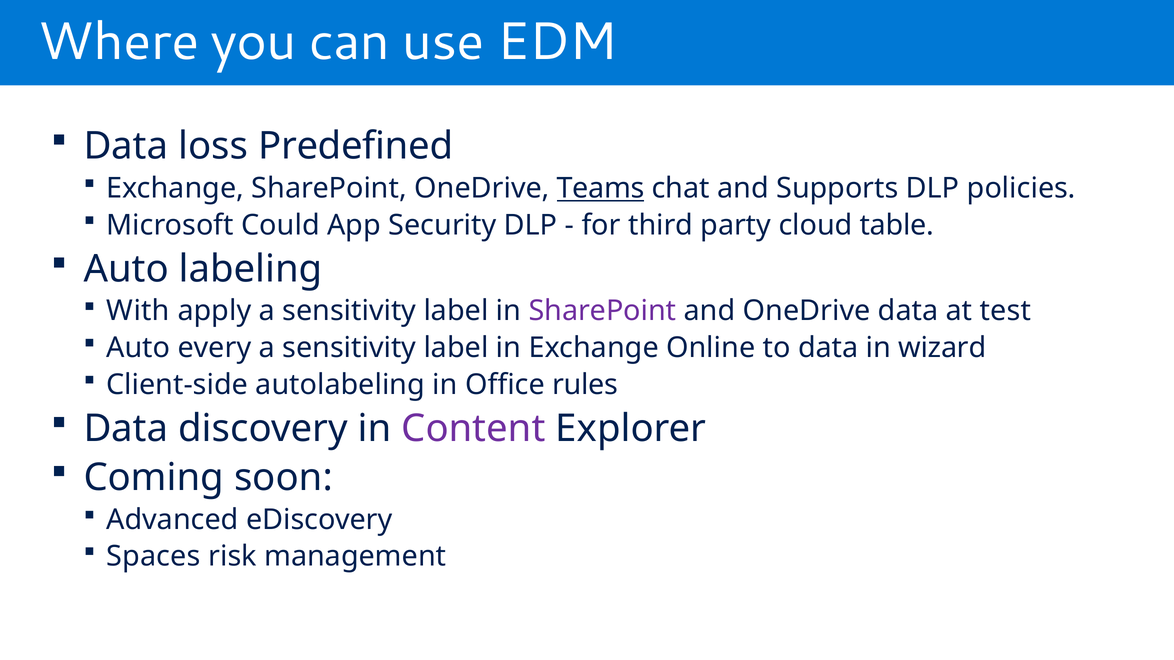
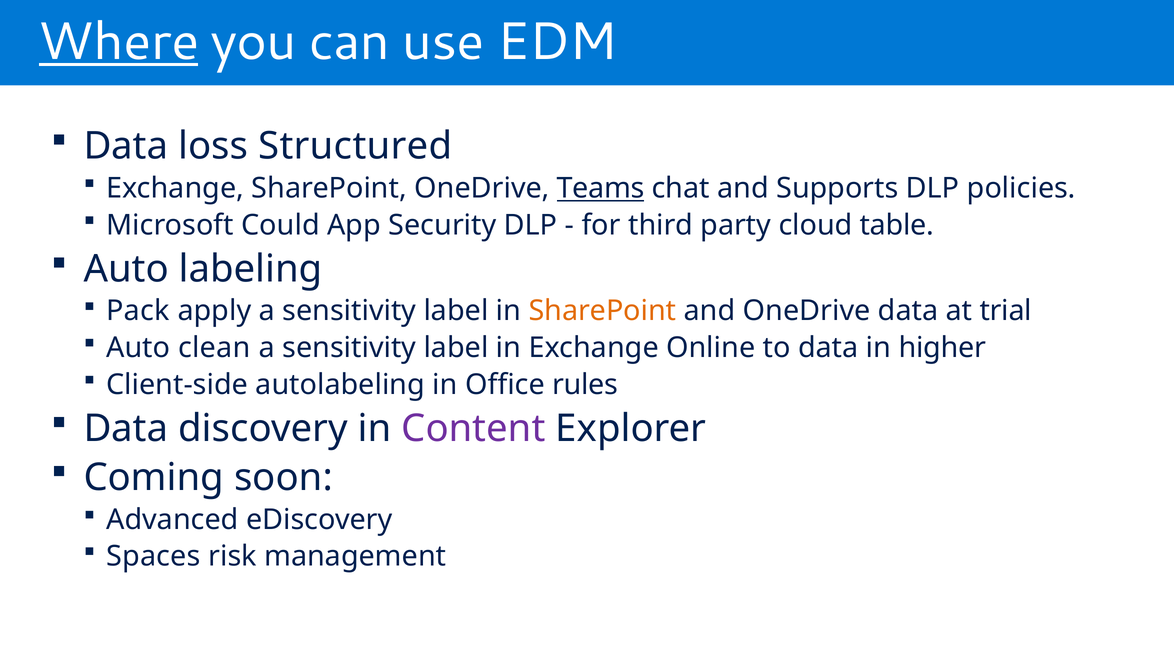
Where underline: none -> present (119, 42)
Predefined: Predefined -> Structured (355, 146)
With: With -> Pack (138, 311)
SharePoint colour: purple -> orange (602, 311)
test: test -> trial (1006, 311)
every: every -> clean (214, 348)
wizard: wizard -> higher (942, 348)
